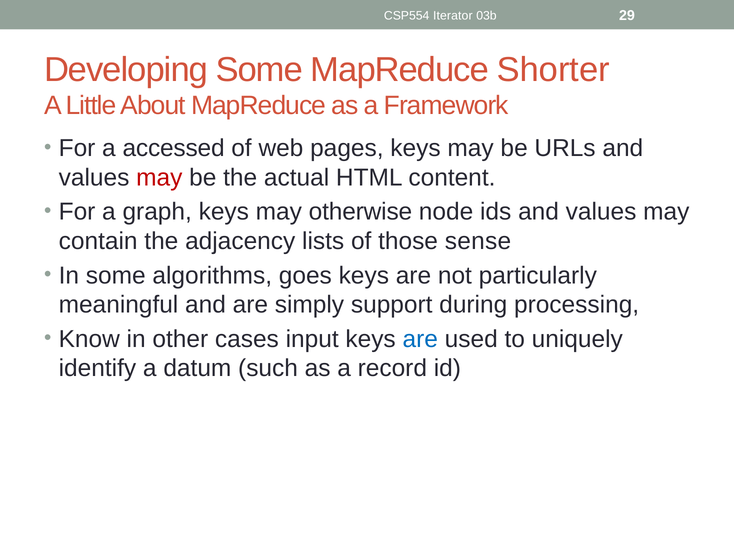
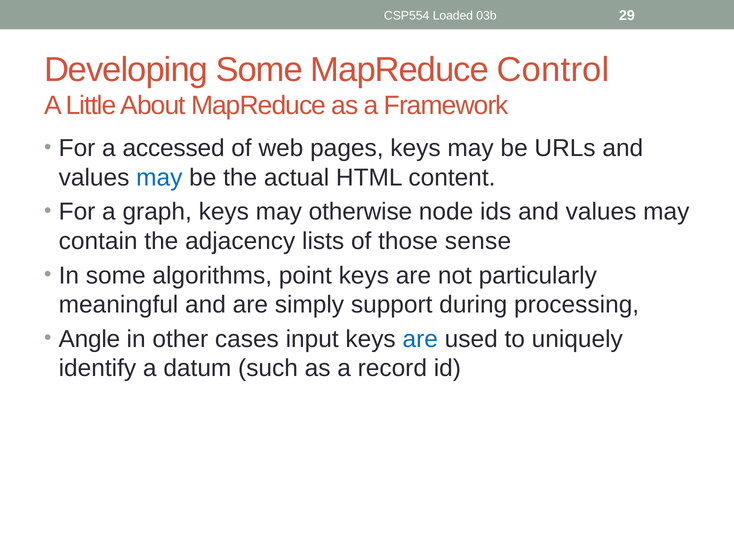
Iterator: Iterator -> Loaded (453, 16)
Shorter: Shorter -> Control (553, 70)
may colour: red -> blue (159, 178)
goes: goes -> point (305, 276)
Know: Know -> Angle (89, 339)
